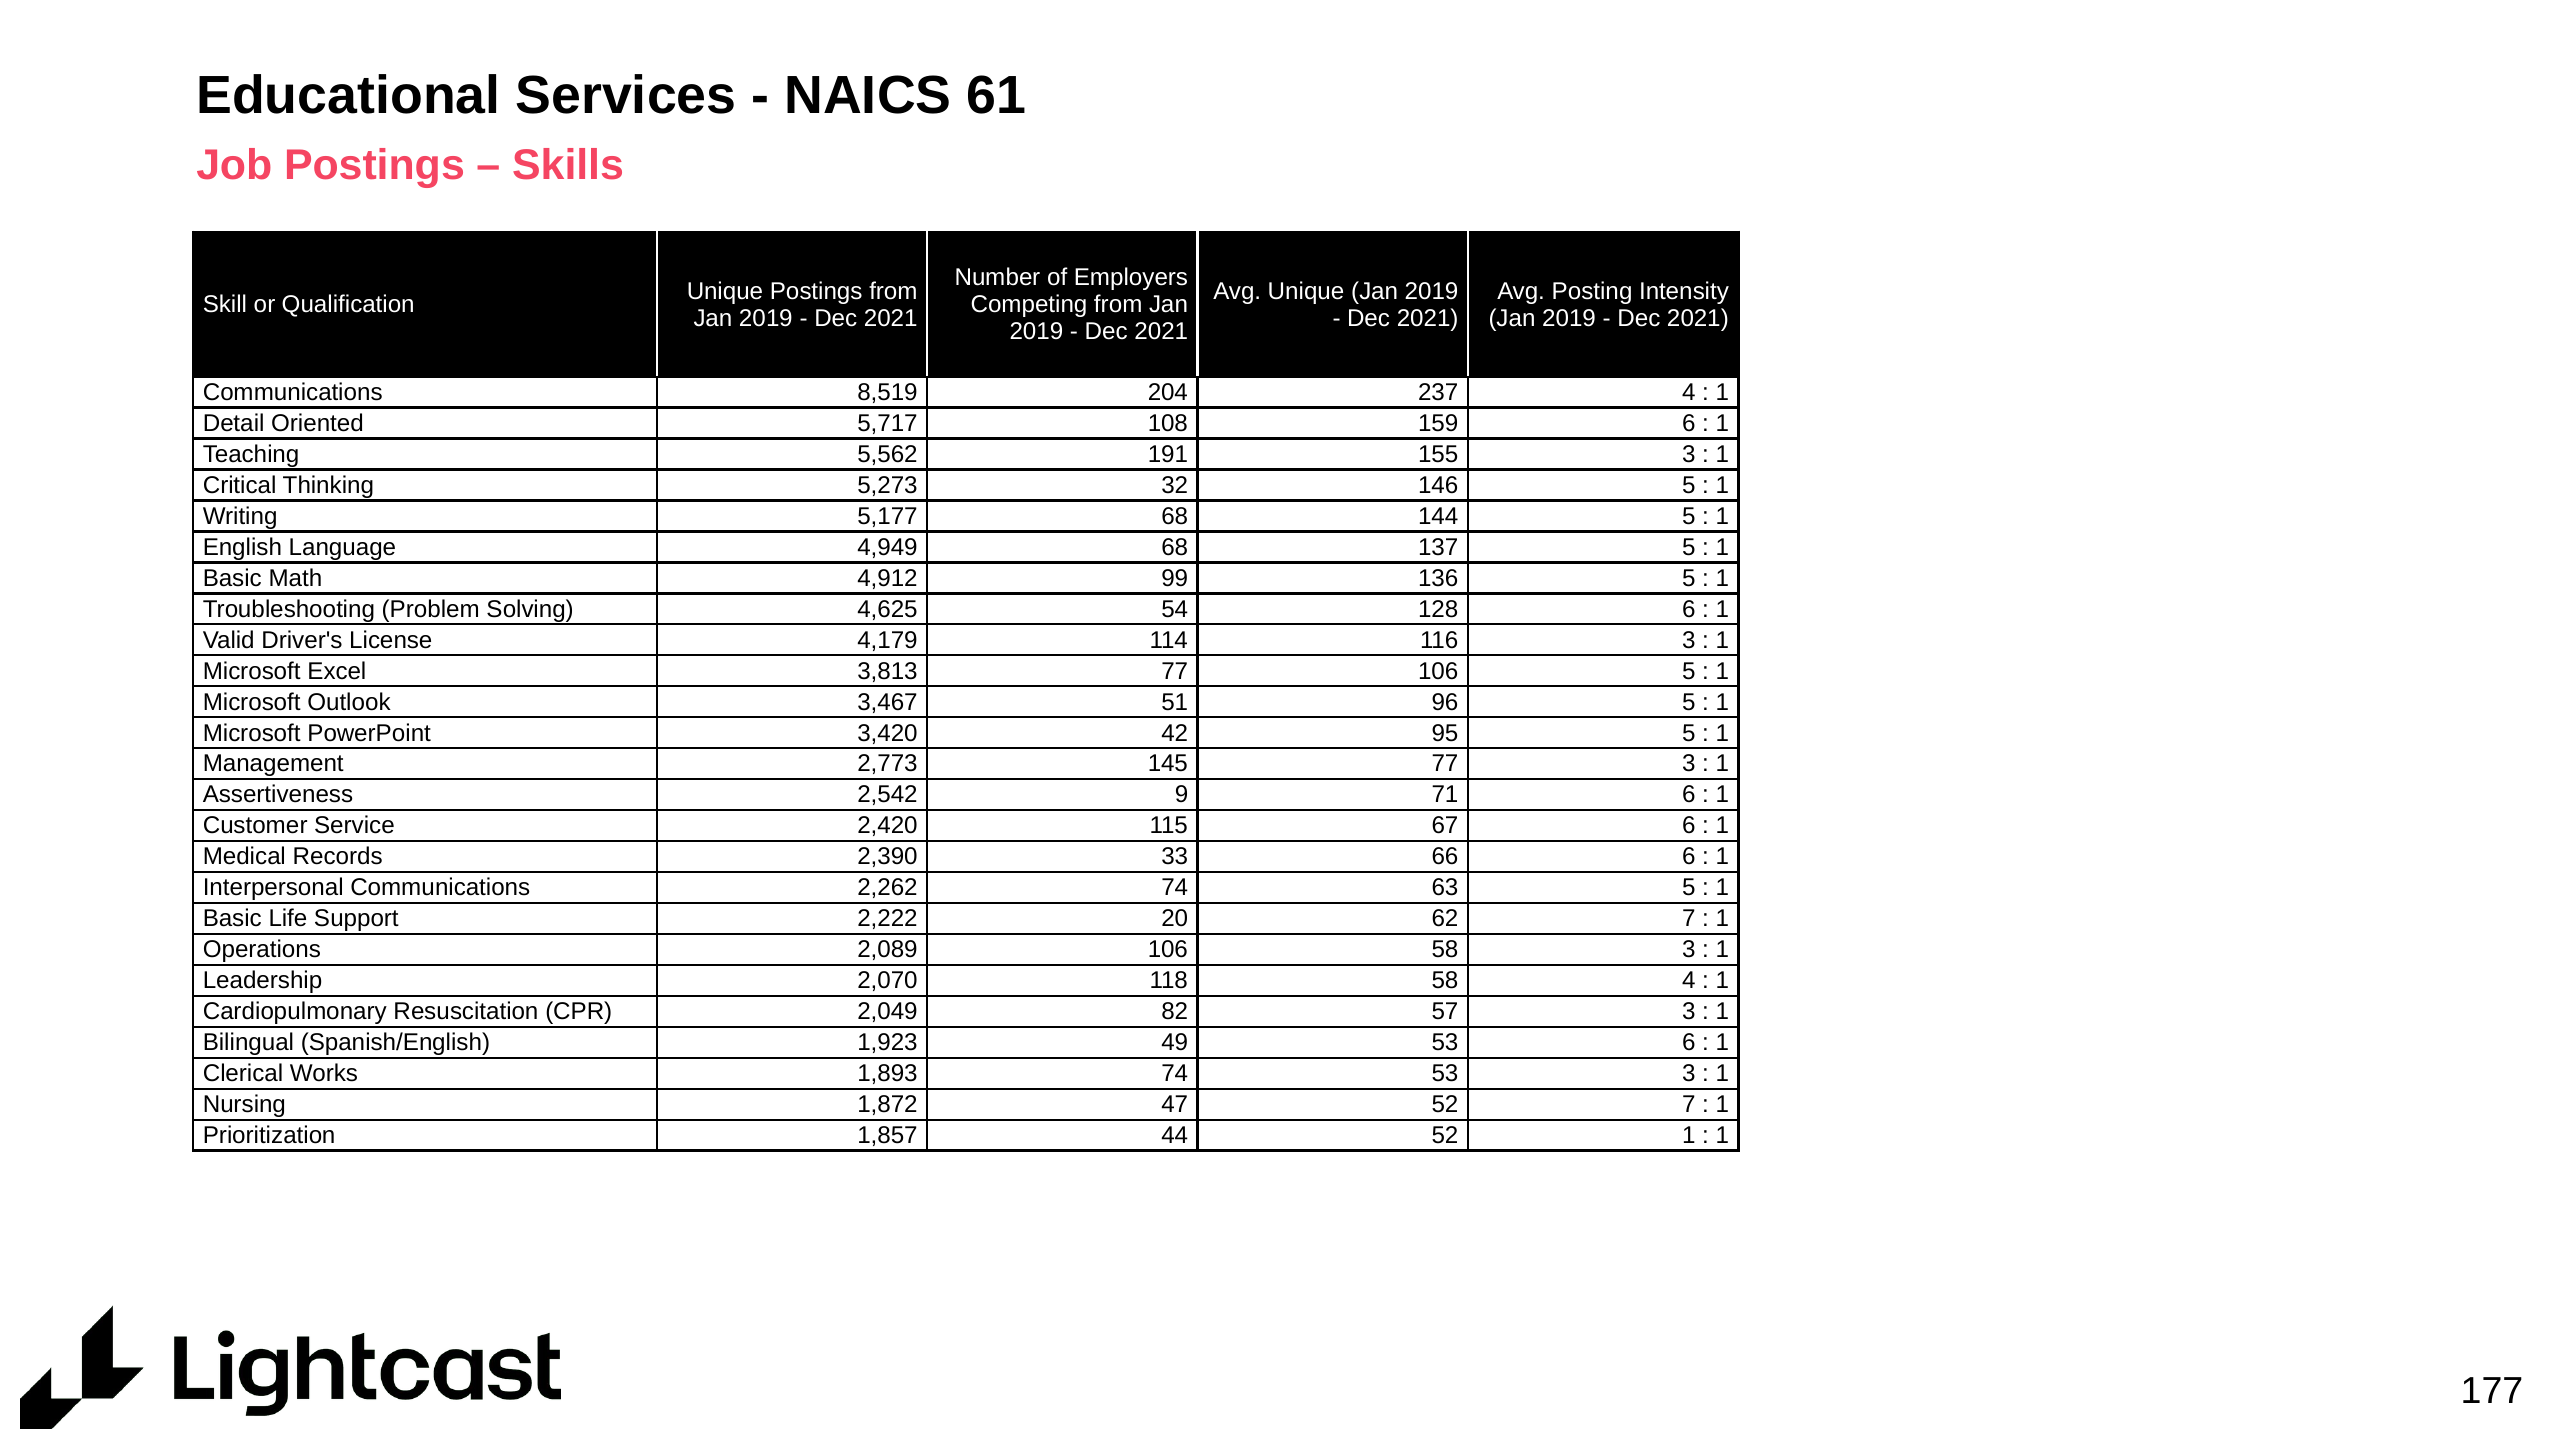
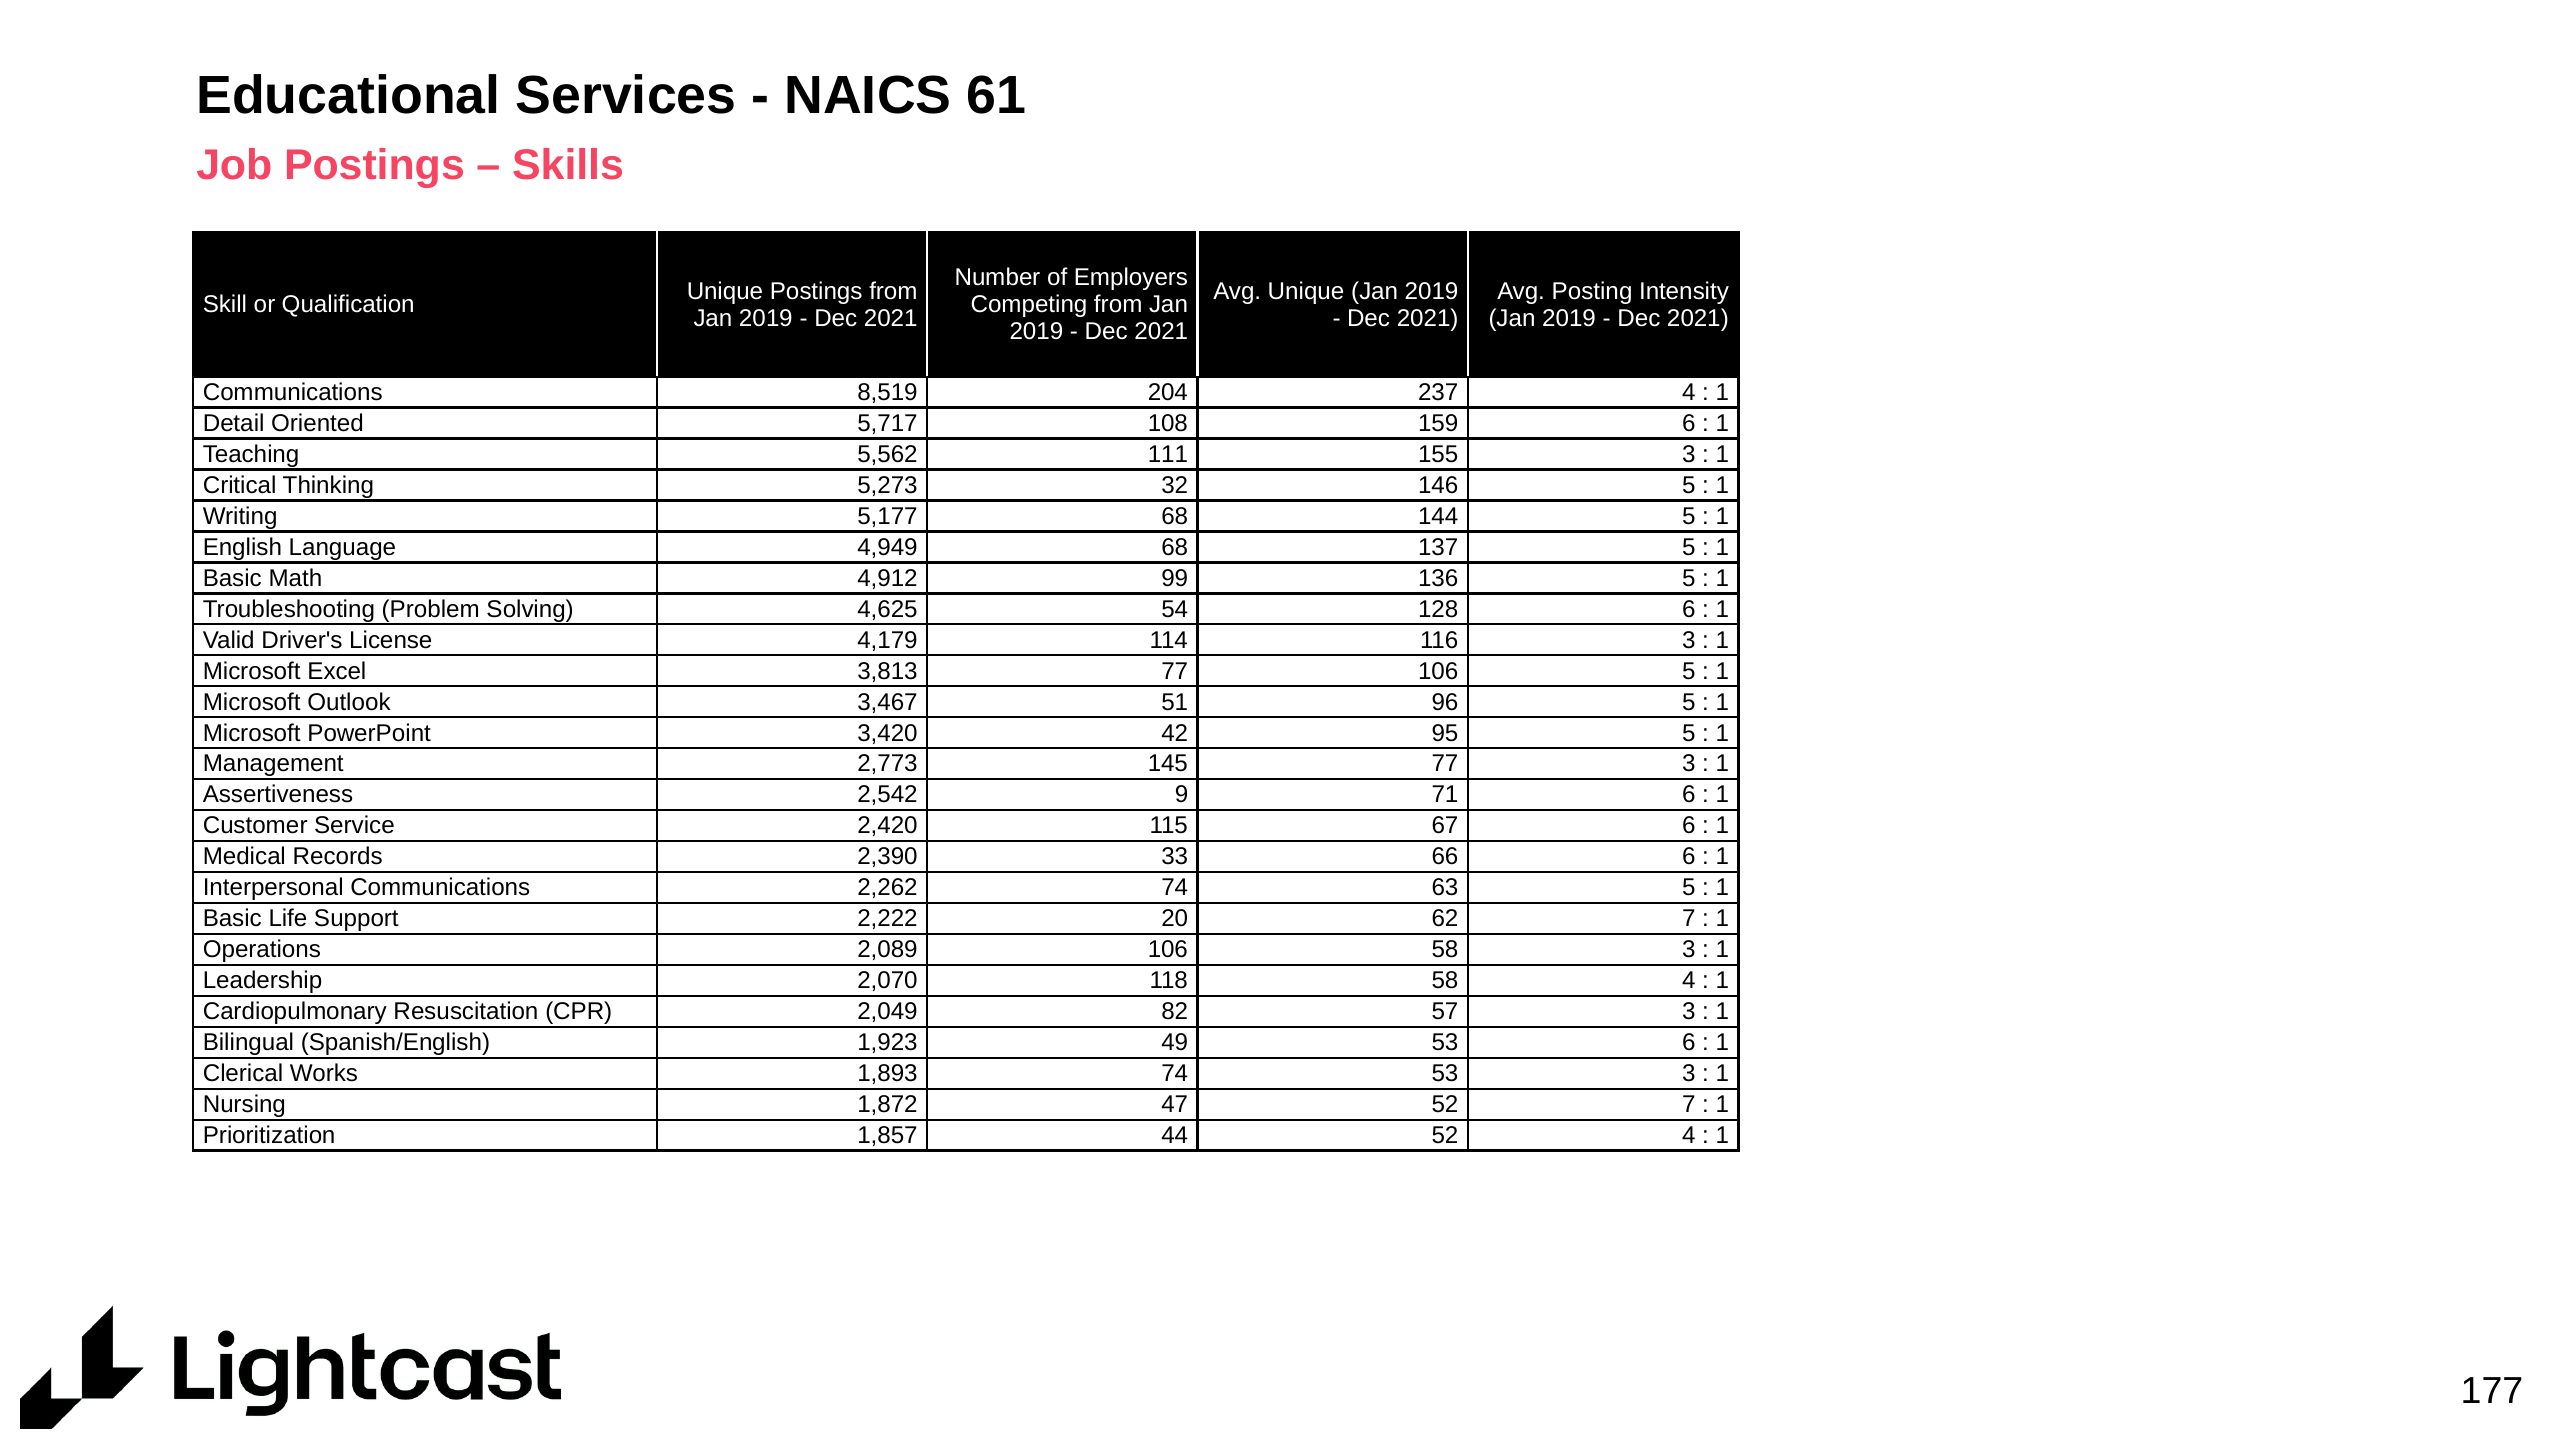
191: 191 -> 111 (1168, 454)
52 1: 1 -> 4 (1689, 1135)
